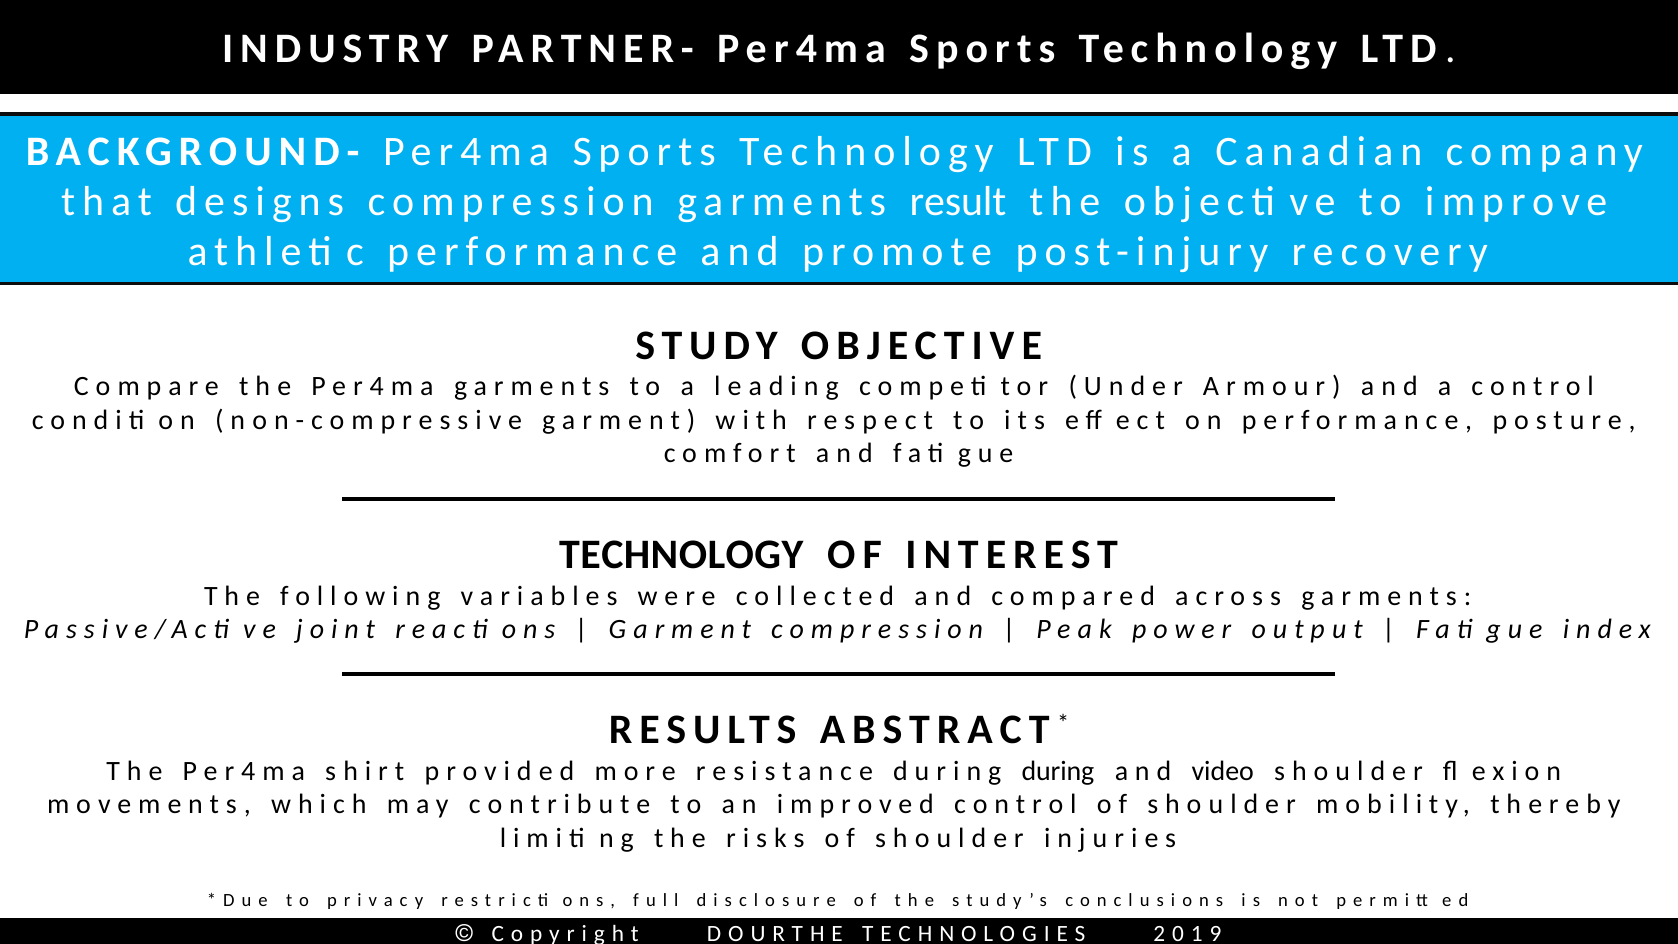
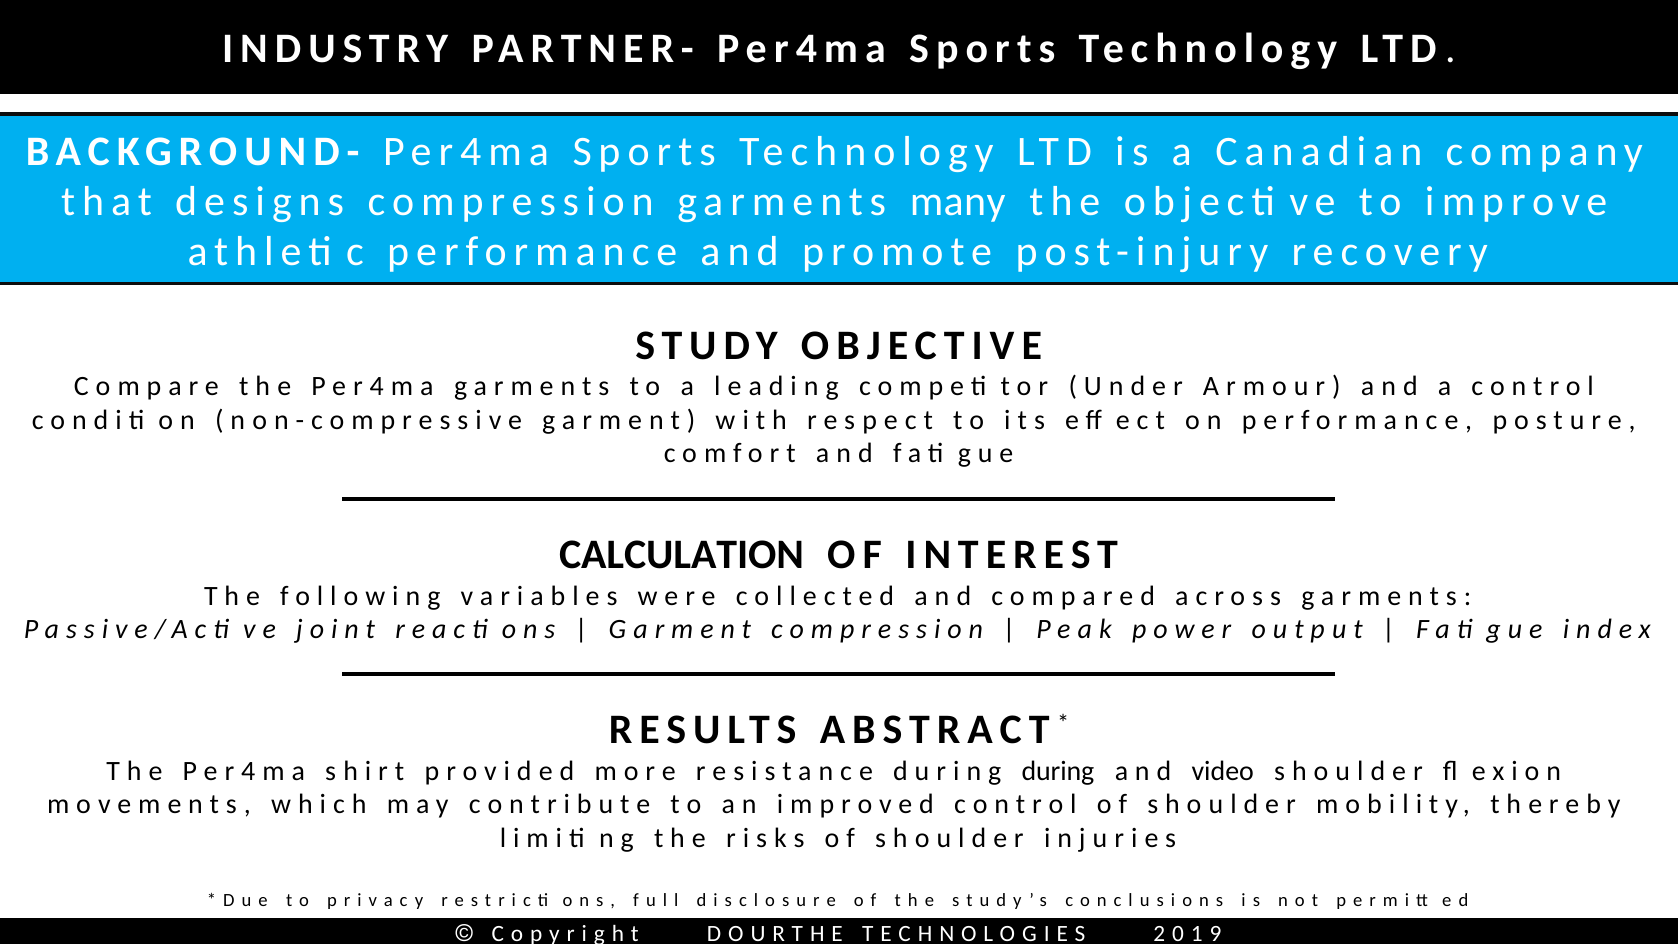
result: result -> many (958, 202)
TECHNOLOGY: TECHNOLOGY -> CALCULATION (682, 555)
